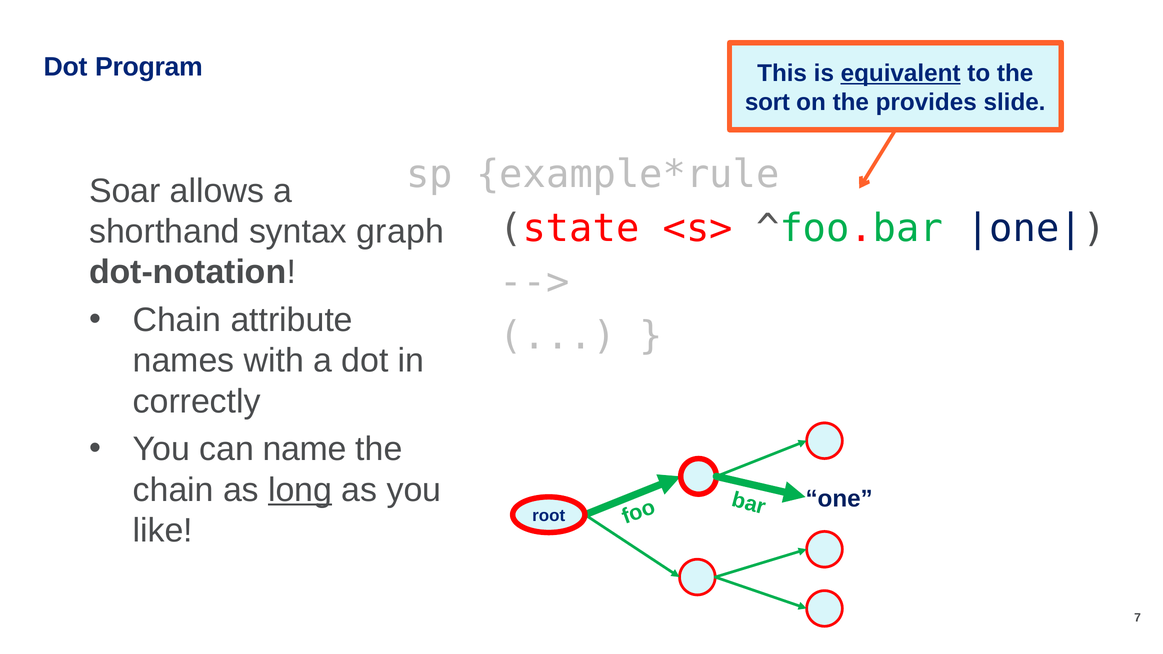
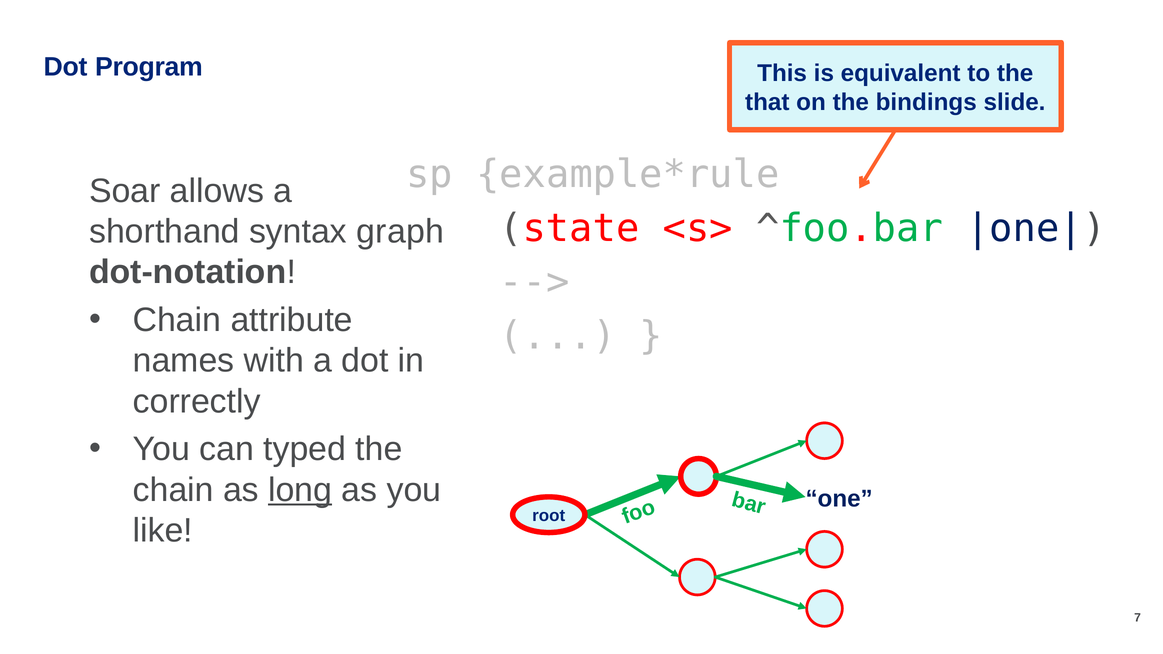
equivalent underline: present -> none (901, 73)
sort: sort -> that (767, 102)
provides: provides -> bindings (926, 102)
name: name -> typed (305, 449)
